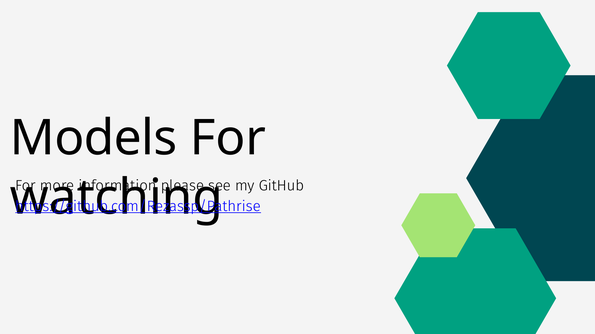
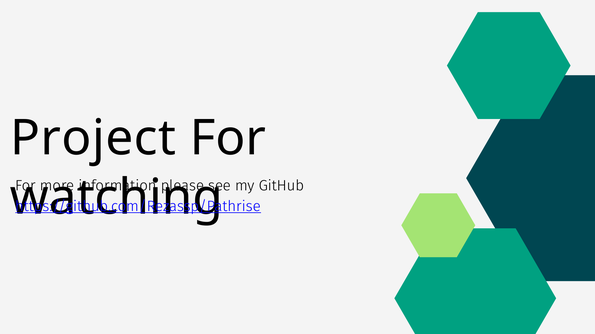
Models: Models -> Project (93, 139)
